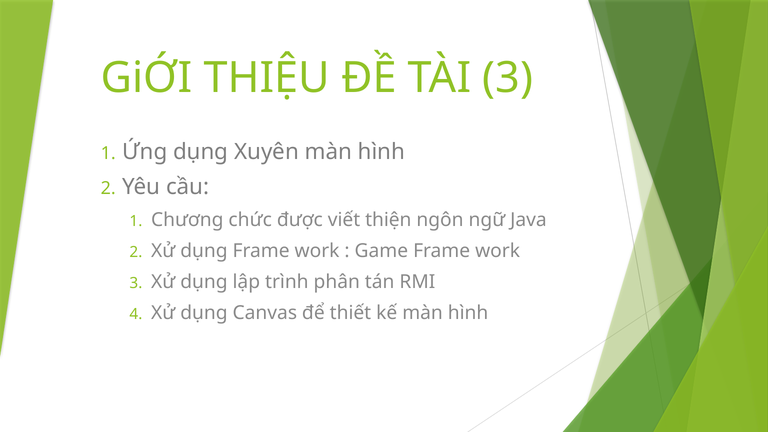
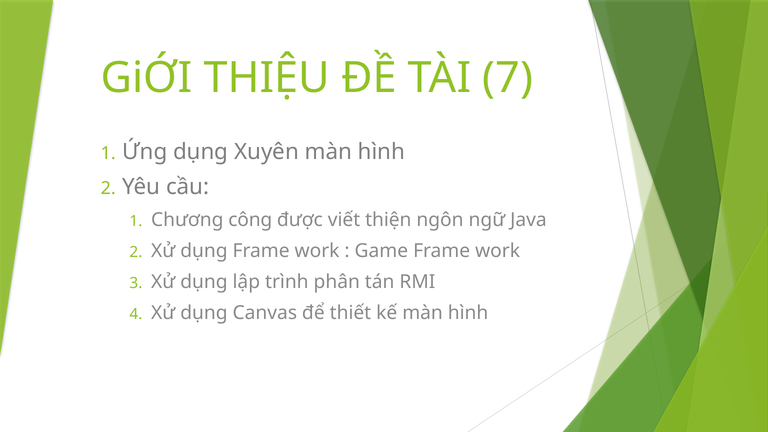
TÀI 3: 3 -> 7 (508, 78)
chức: chức -> công (250, 220)
